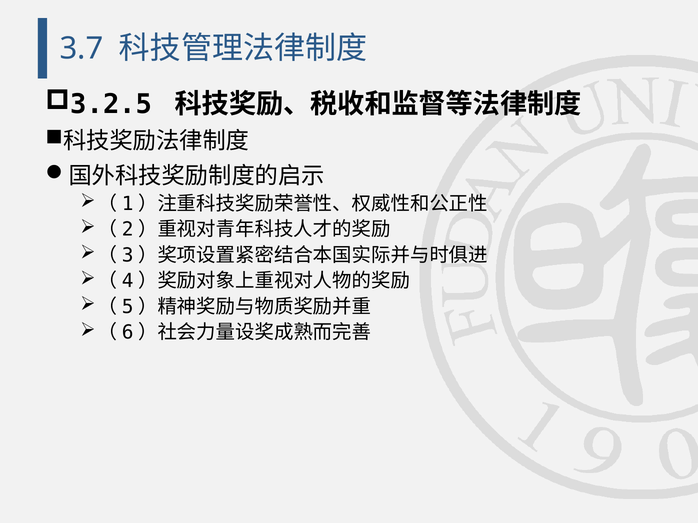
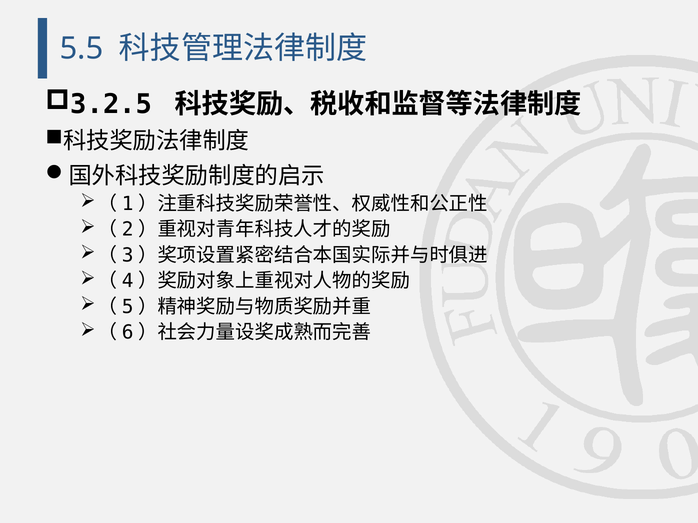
3.7: 3.7 -> 5.5 (82, 48)
